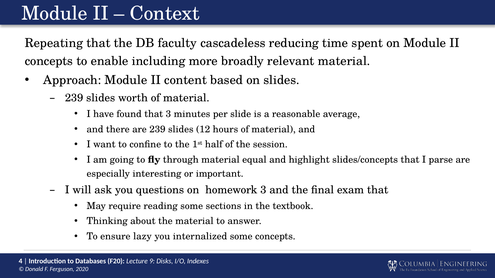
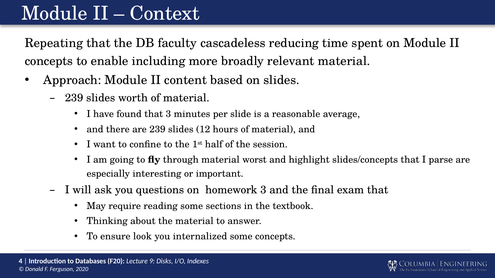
equal: equal -> worst (254, 160)
lazy: lazy -> look (142, 237)
